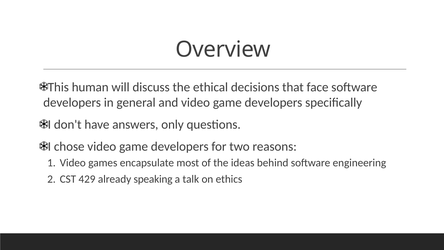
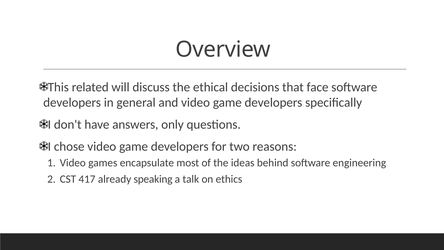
human: human -> related (90, 87)
429: 429 -> 417 (87, 179)
